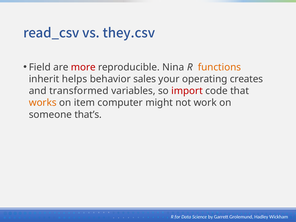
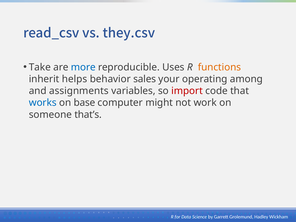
Field: Field -> Take (40, 67)
more colour: red -> blue (83, 67)
Nina: Nina -> Uses (173, 67)
creates: creates -> among (246, 79)
transformed: transformed -> assignments (79, 91)
works colour: orange -> blue (43, 103)
item: item -> base (84, 103)
